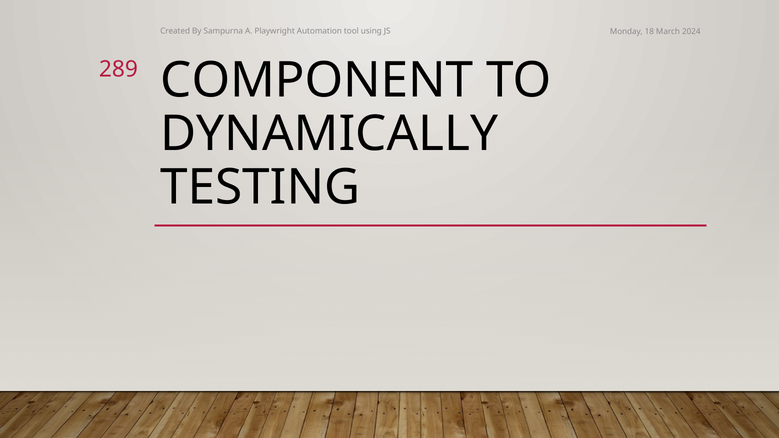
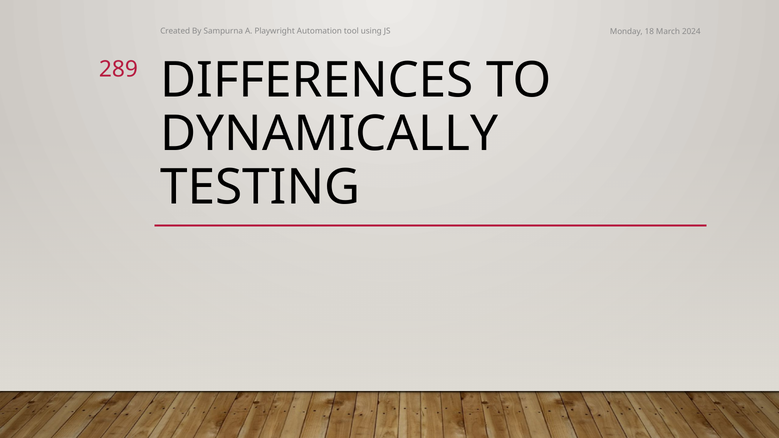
COMPONENT: COMPONENT -> DIFFERENCES (317, 81)
